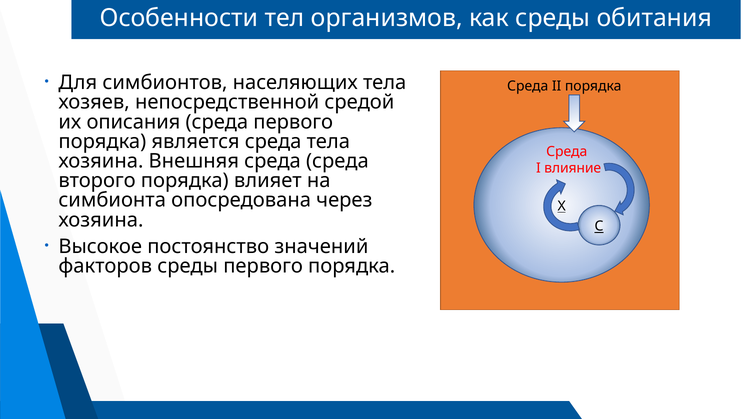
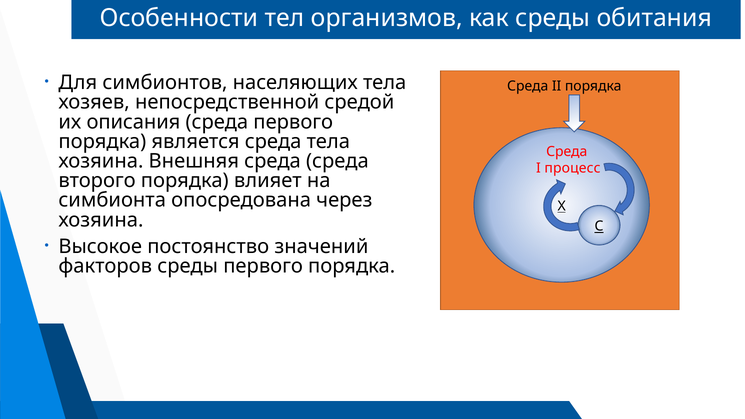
влияние: влияние -> процесс (573, 168)
